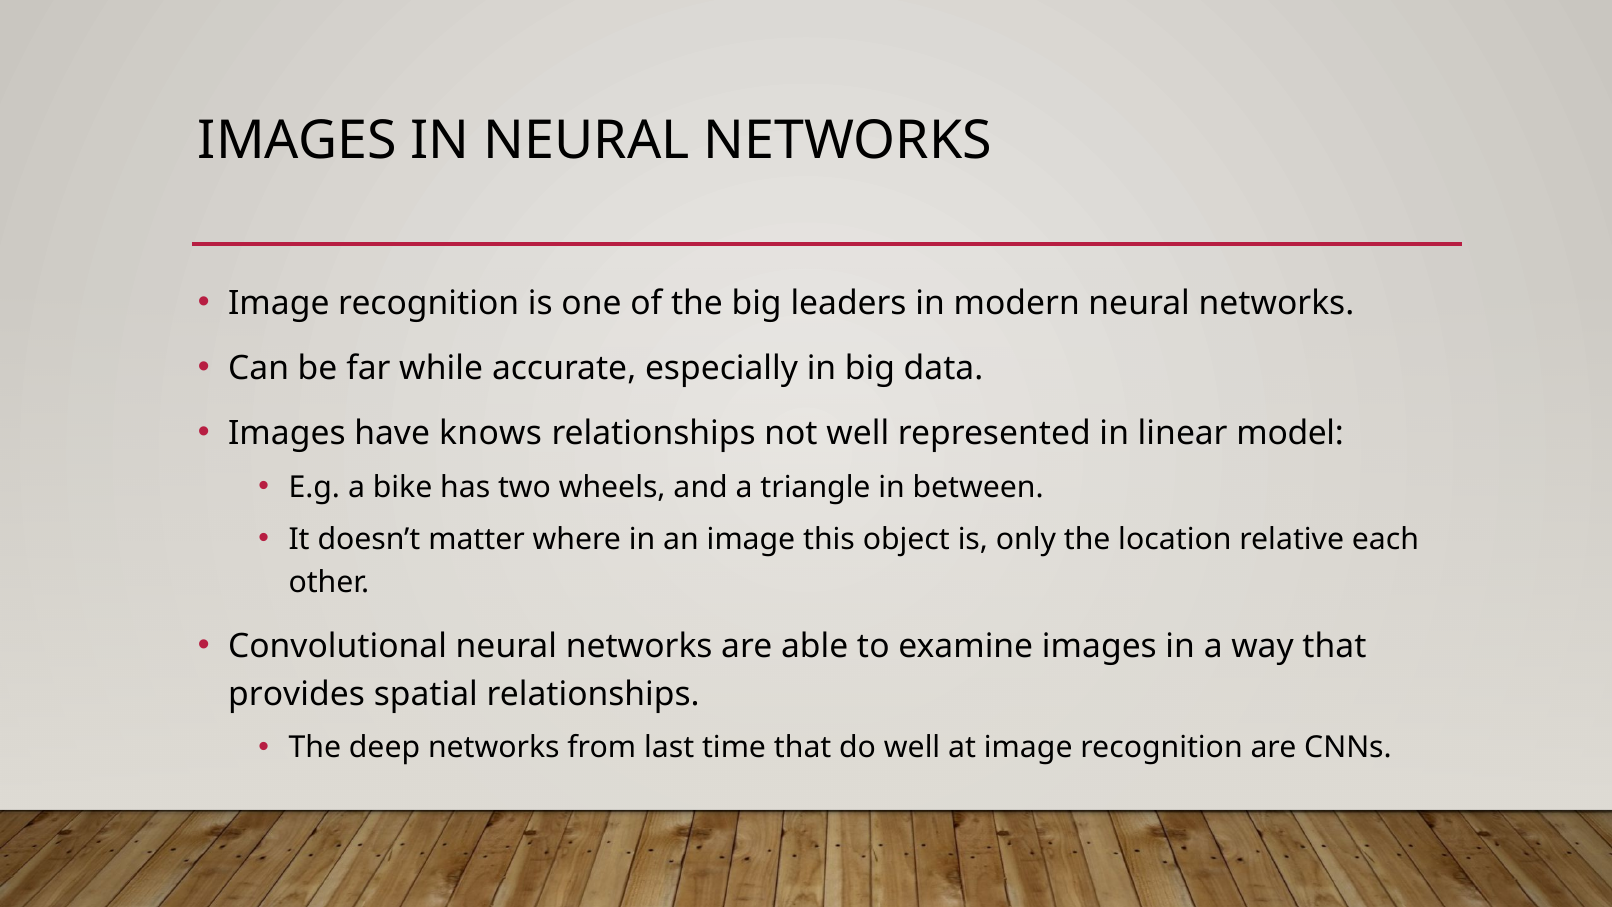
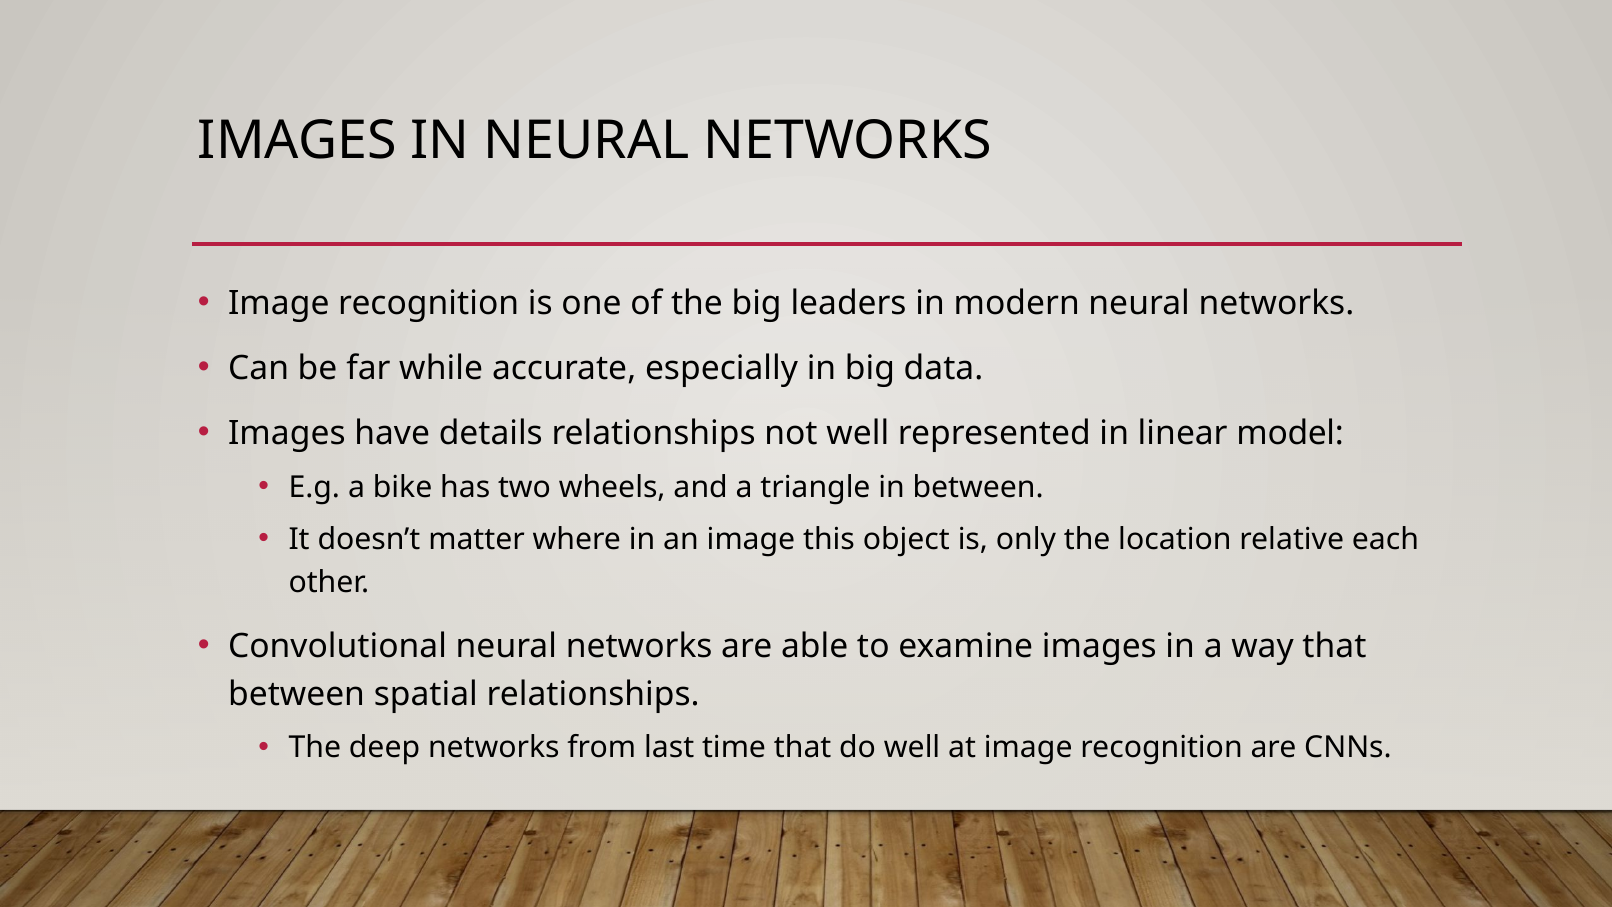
knows: knows -> details (491, 433)
provides: provides -> between (297, 694)
